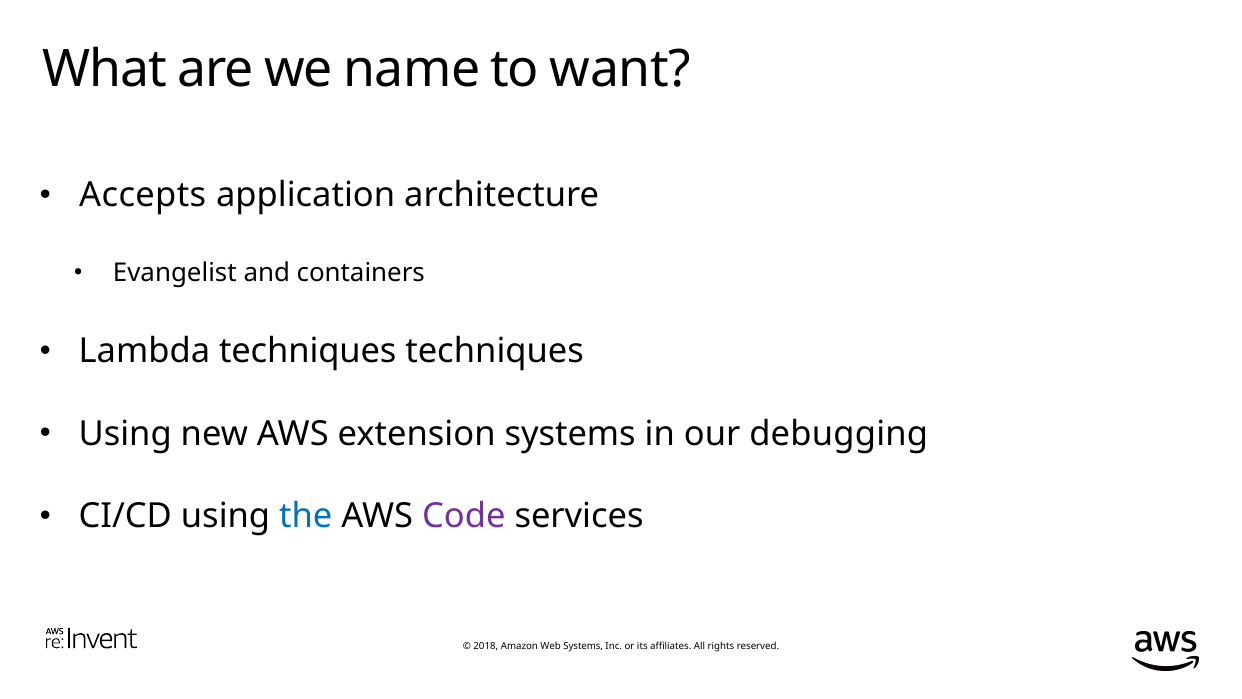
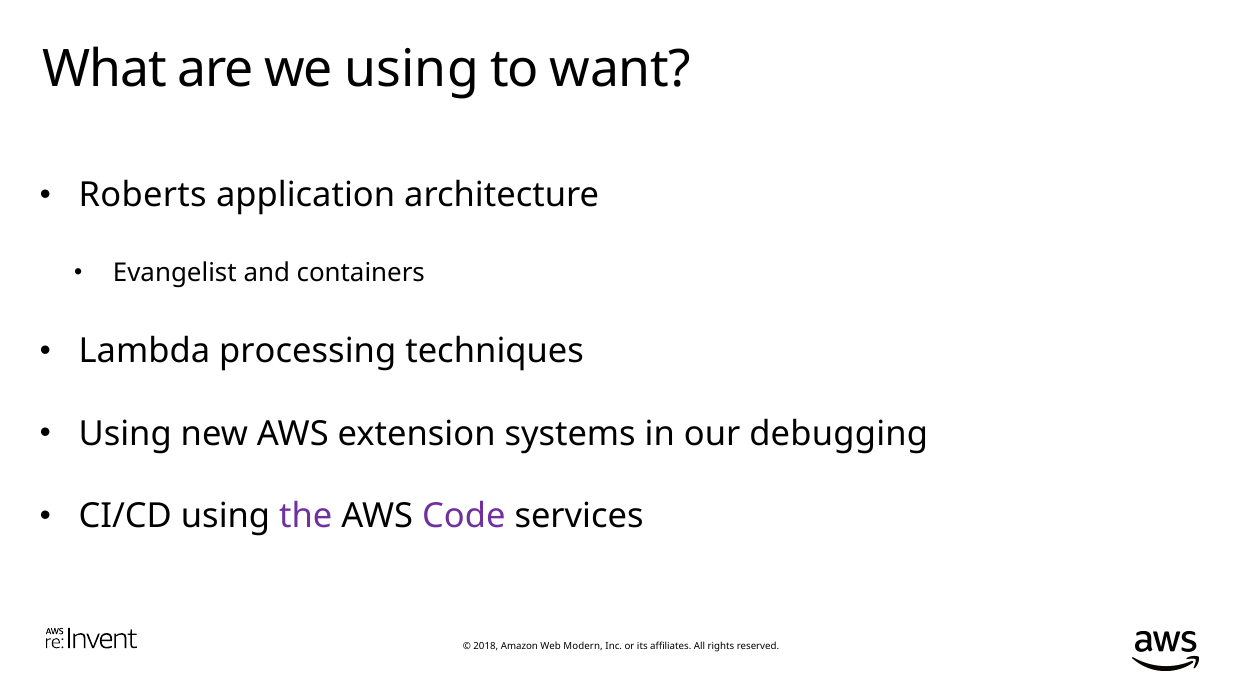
we name: name -> using (412, 70)
Accepts: Accepts -> Roberts (143, 195)
Lambda techniques: techniques -> processing (308, 351)
the colour: blue -> purple (306, 516)
Systems: Systems -> Modern (583, 646)
